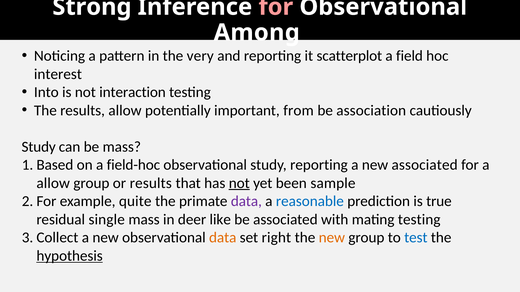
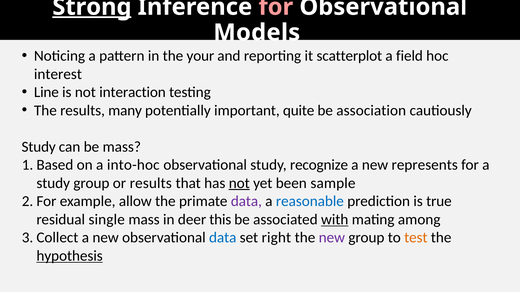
Strong underline: none -> present (92, 7)
Among: Among -> Models (257, 33)
very: very -> your (200, 56)
Into: Into -> Line (46, 92)
results allow: allow -> many (125, 111)
from: from -> quite (299, 111)
field-hoc: field-hoc -> into-hoc (133, 165)
study reporting: reporting -> recognize (319, 165)
new associated: associated -> represents (425, 165)
allow: allow -> study (53, 183)
quite: quite -> allow (135, 202)
like: like -> this (220, 220)
with underline: none -> present (335, 220)
mating testing: testing -> among (419, 220)
data colour: orange -> blue (223, 238)
new colour: orange -> purple (332, 238)
test colour: blue -> orange (416, 238)
